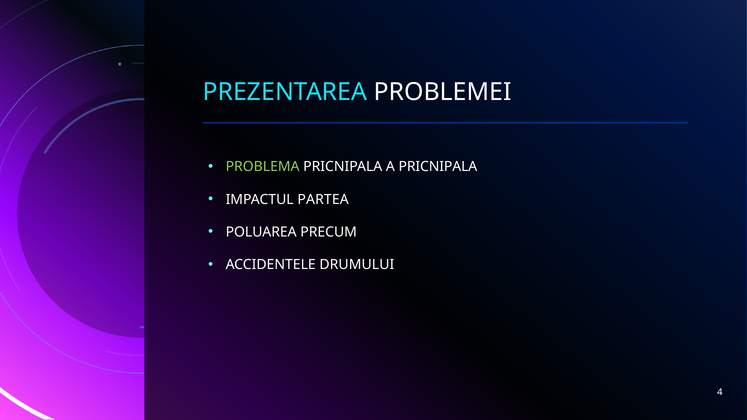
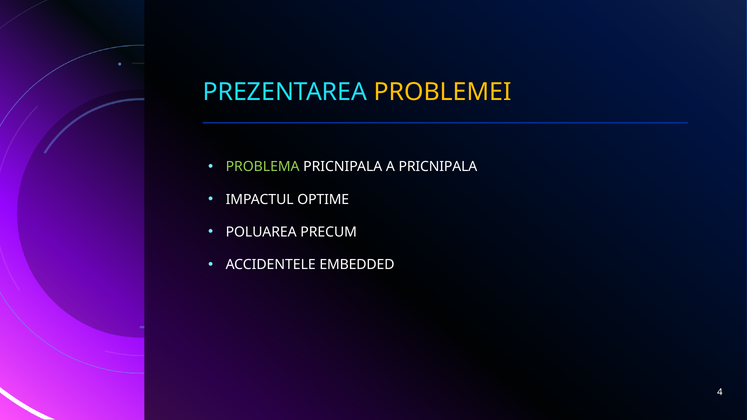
PROBLEMEI colour: white -> yellow (443, 92)
PARTEA: PARTEA -> OPTIME (323, 200)
DRUMULUI: DRUMULUI -> EMBEDDED (357, 265)
